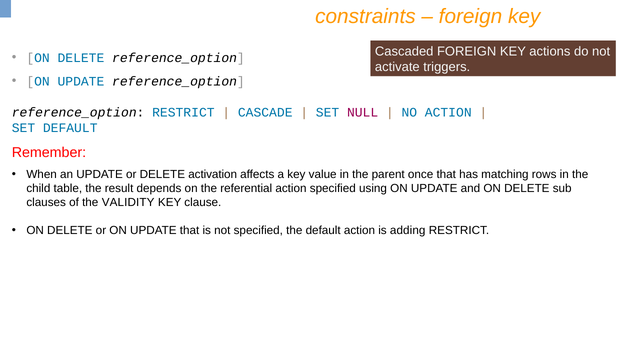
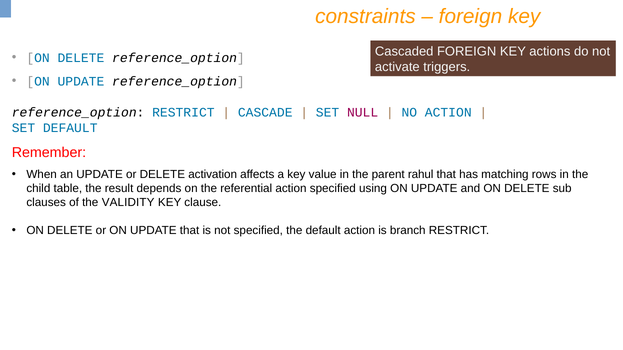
once: once -> rahul (421, 175)
adding: adding -> branch (408, 231)
